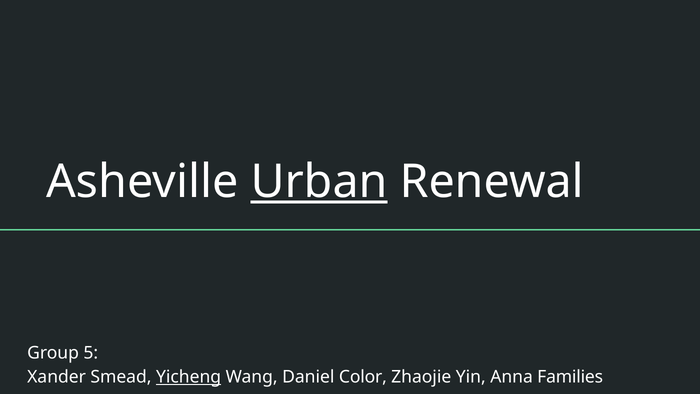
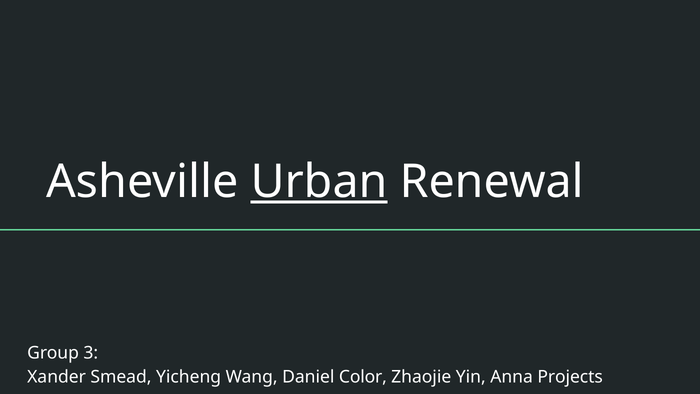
5: 5 -> 3 (91, 353)
Yicheng underline: present -> none (189, 377)
Families: Families -> Projects (570, 377)
